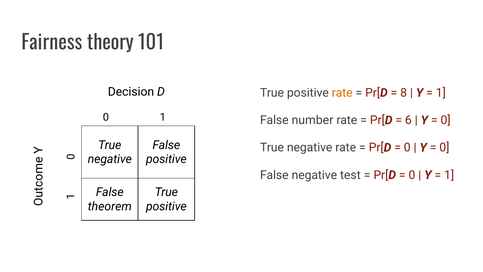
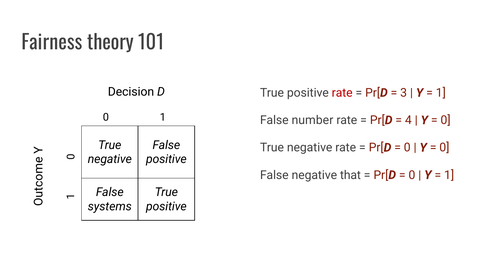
rate colour: orange -> red (342, 93)
8: 8 -> 3 (404, 93)
6: 6 -> 4 (408, 120)
test: test -> that (350, 175)
theorem: theorem -> systems (110, 206)
